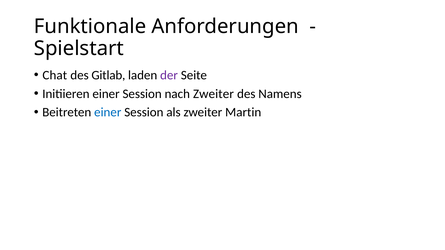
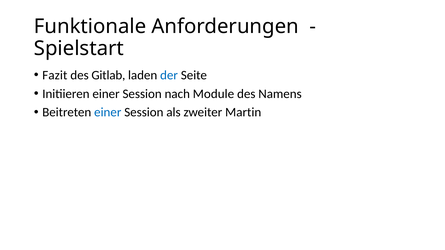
Chat: Chat -> Fazit (55, 75)
der colour: purple -> blue (169, 75)
nach Zweiter: Zweiter -> Module (213, 94)
